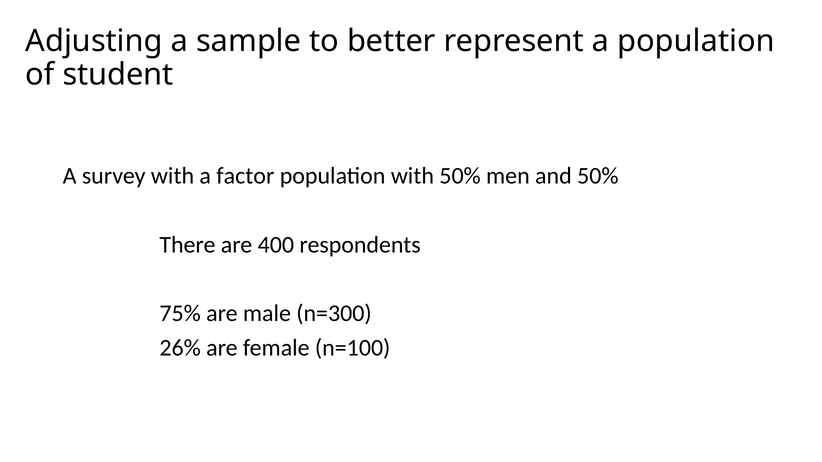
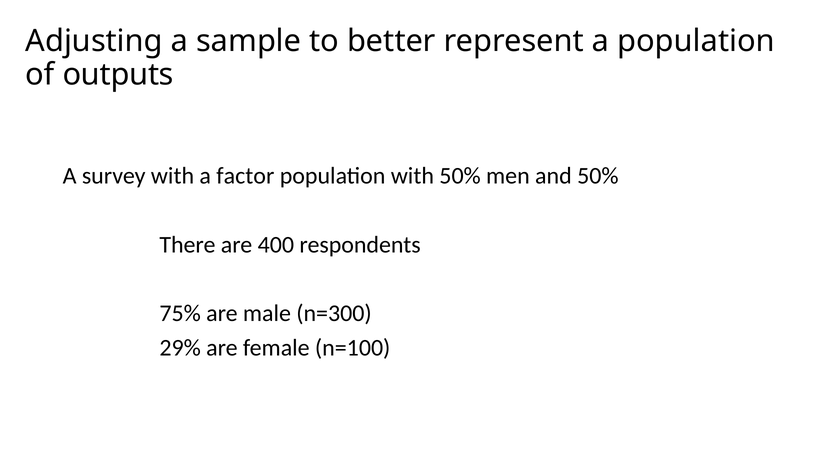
student: student -> outputs (118, 74)
26%: 26% -> 29% (180, 348)
